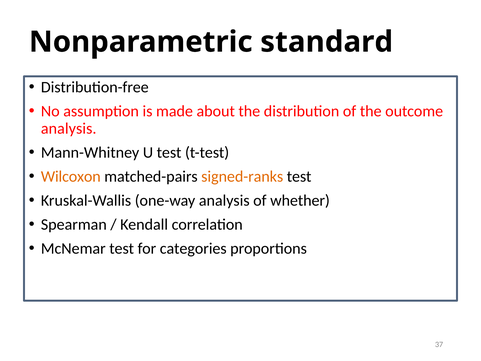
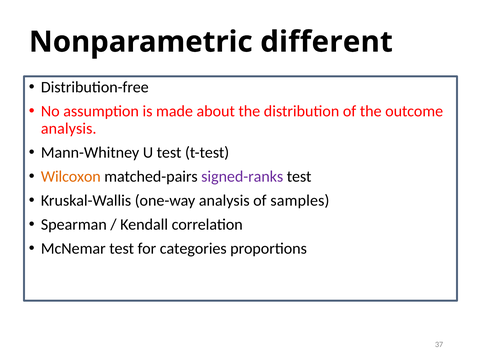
standard: standard -> different (327, 42)
signed-ranks colour: orange -> purple (242, 176)
whether: whether -> samples (300, 200)
